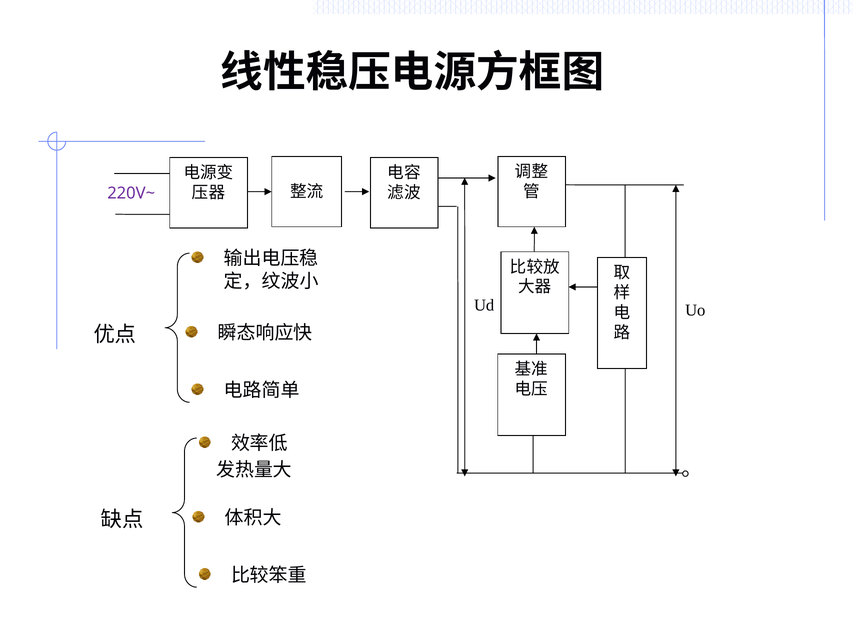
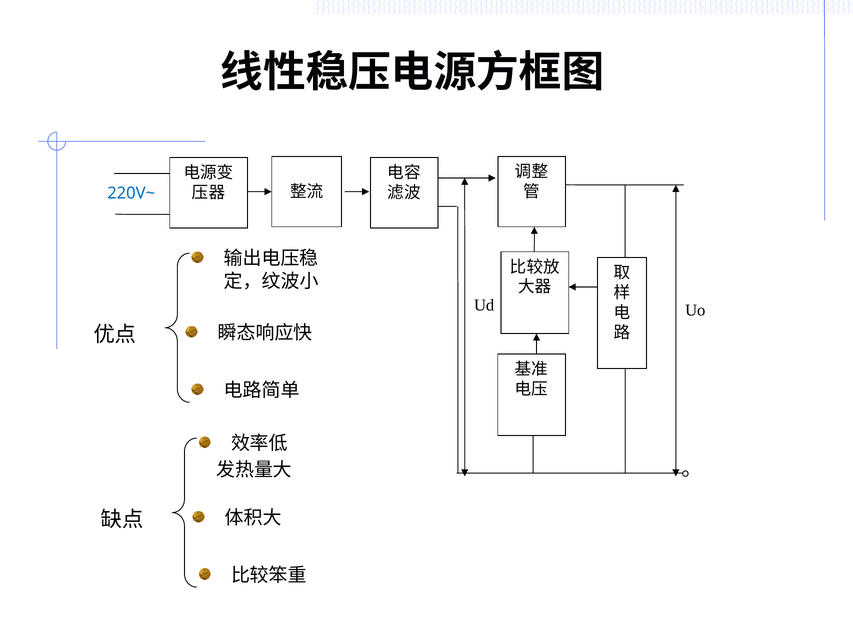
220V~ colour: purple -> blue (131, 193)
